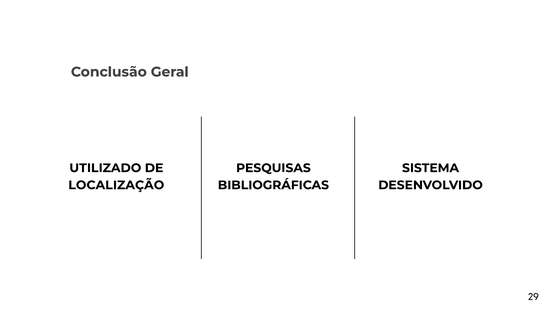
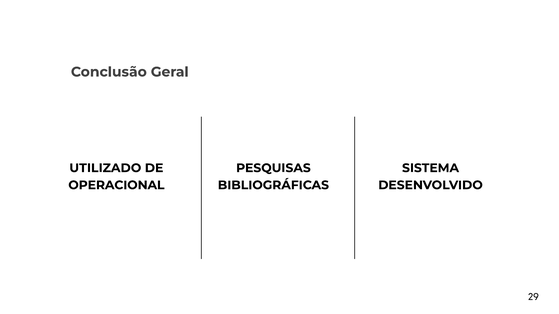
LOCALIZAÇÃO: LOCALIZAÇÃO -> OPERACIONAL (116, 185)
